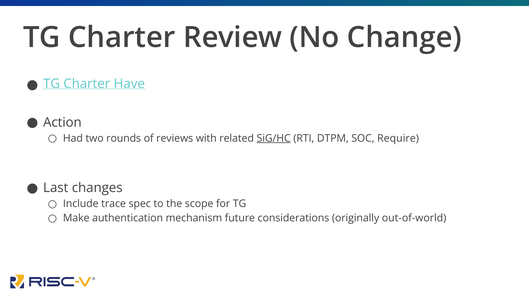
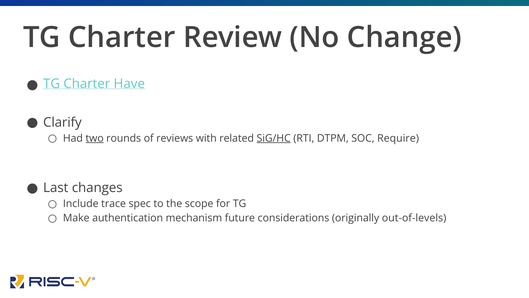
Action: Action -> Clarify (62, 122)
two underline: none -> present (95, 138)
out-of-world: out-of-world -> out-of-levels (414, 218)
